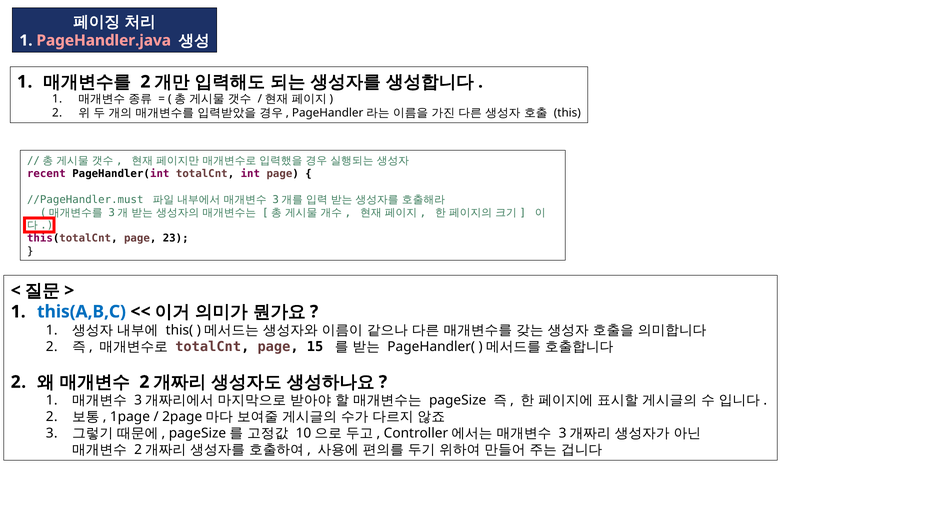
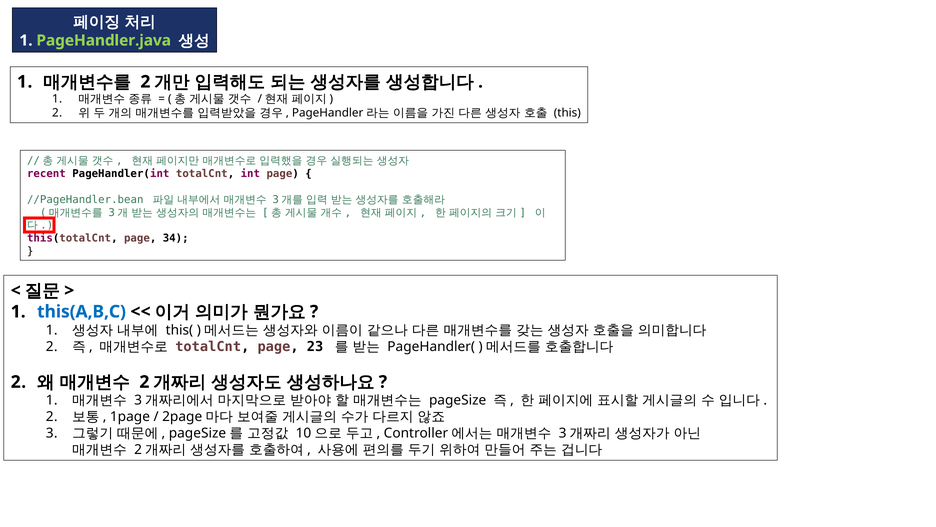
PageHandler.java colour: pink -> light green (104, 40)
//PageHandler.must: //PageHandler.must -> //PageHandler.bean (85, 199)
23: 23 -> 34 (176, 238)
15: 15 -> 23 (315, 346)
